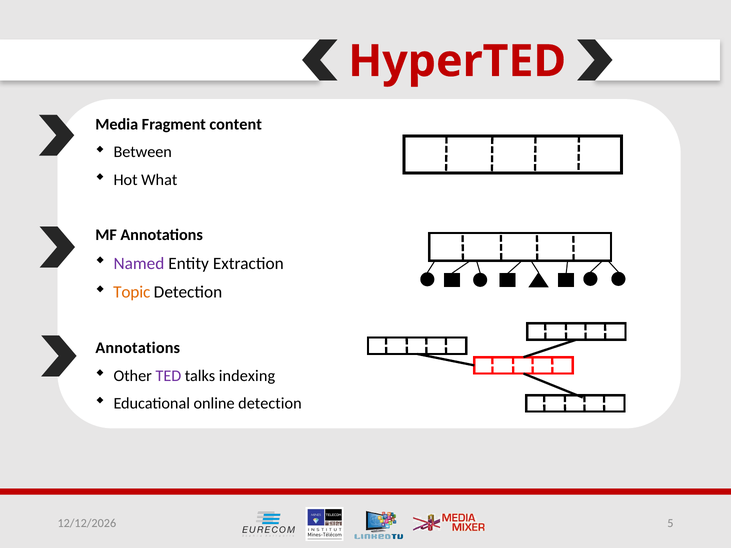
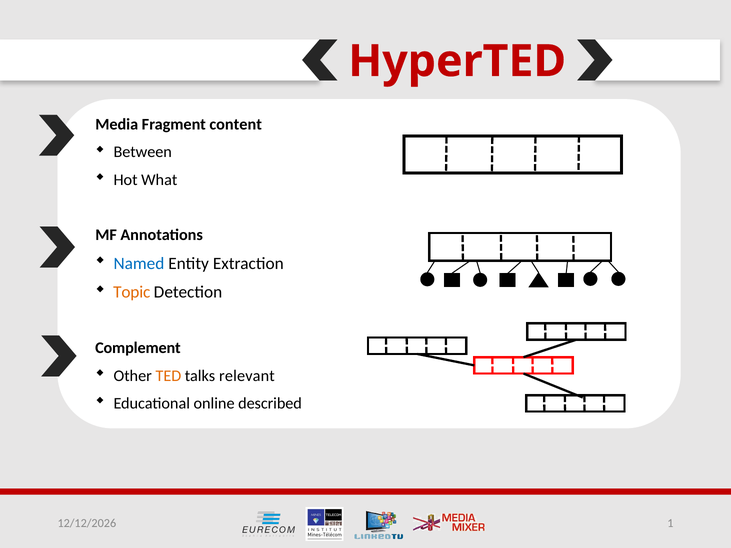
Named colour: purple -> blue (139, 263)
Annotations: Annotations -> Complement (138, 348)
TED colour: purple -> orange (168, 376)
indexing: indexing -> relevant (247, 376)
online detection: detection -> described (270, 404)
5: 5 -> 1 (670, 523)
